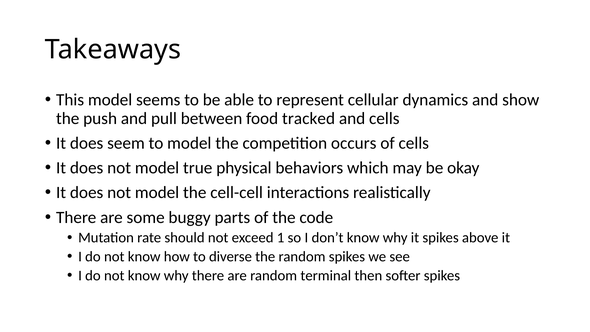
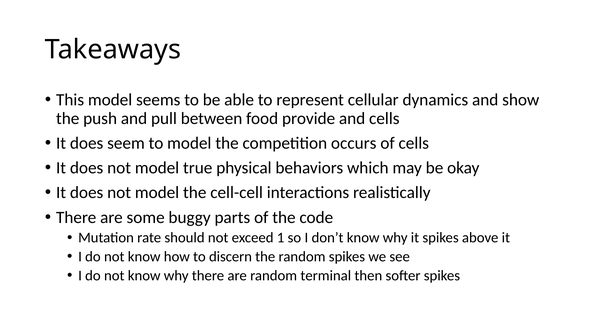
tracked: tracked -> provide (309, 118)
diverse: diverse -> discern (230, 257)
